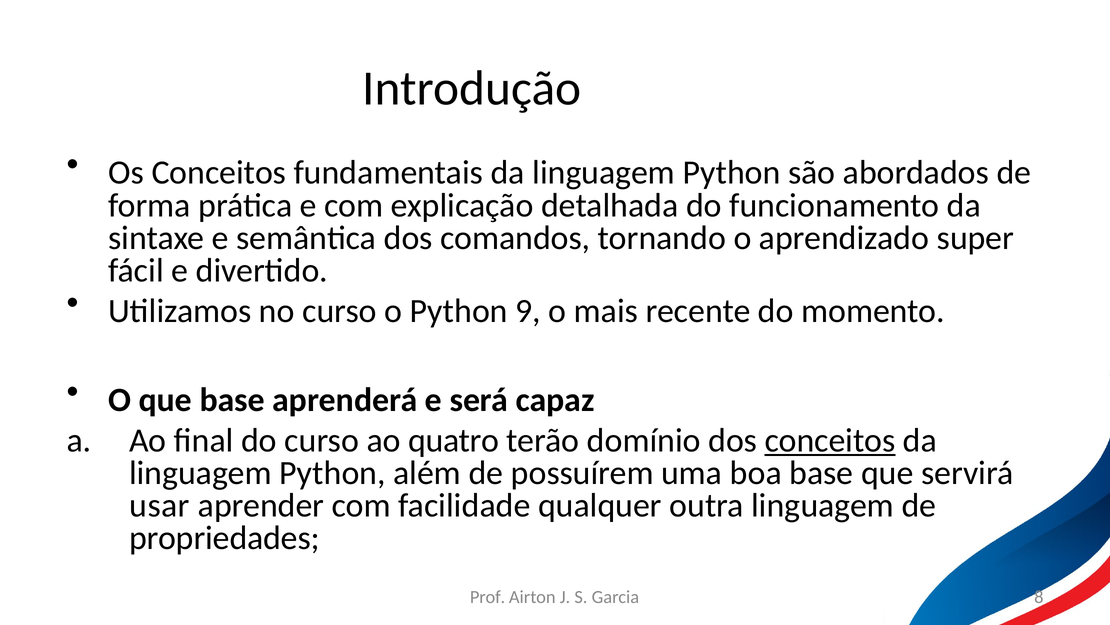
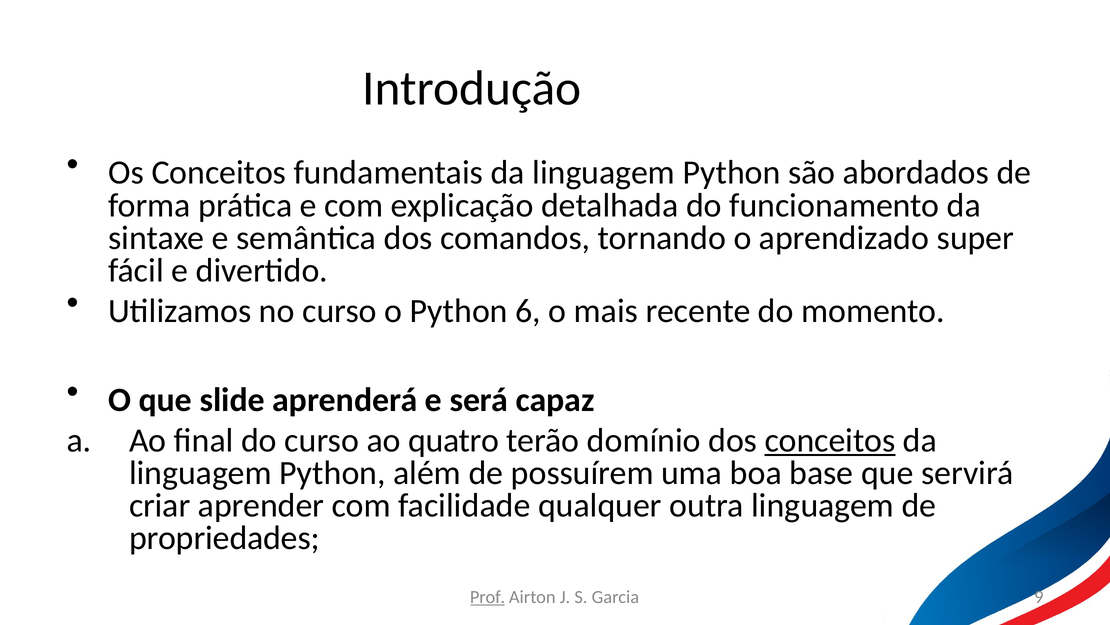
9: 9 -> 6 (528, 311)
que base: base -> slide (232, 400)
usar: usar -> criar (160, 505)
Prof underline: none -> present (488, 596)
8: 8 -> 9 (1039, 596)
